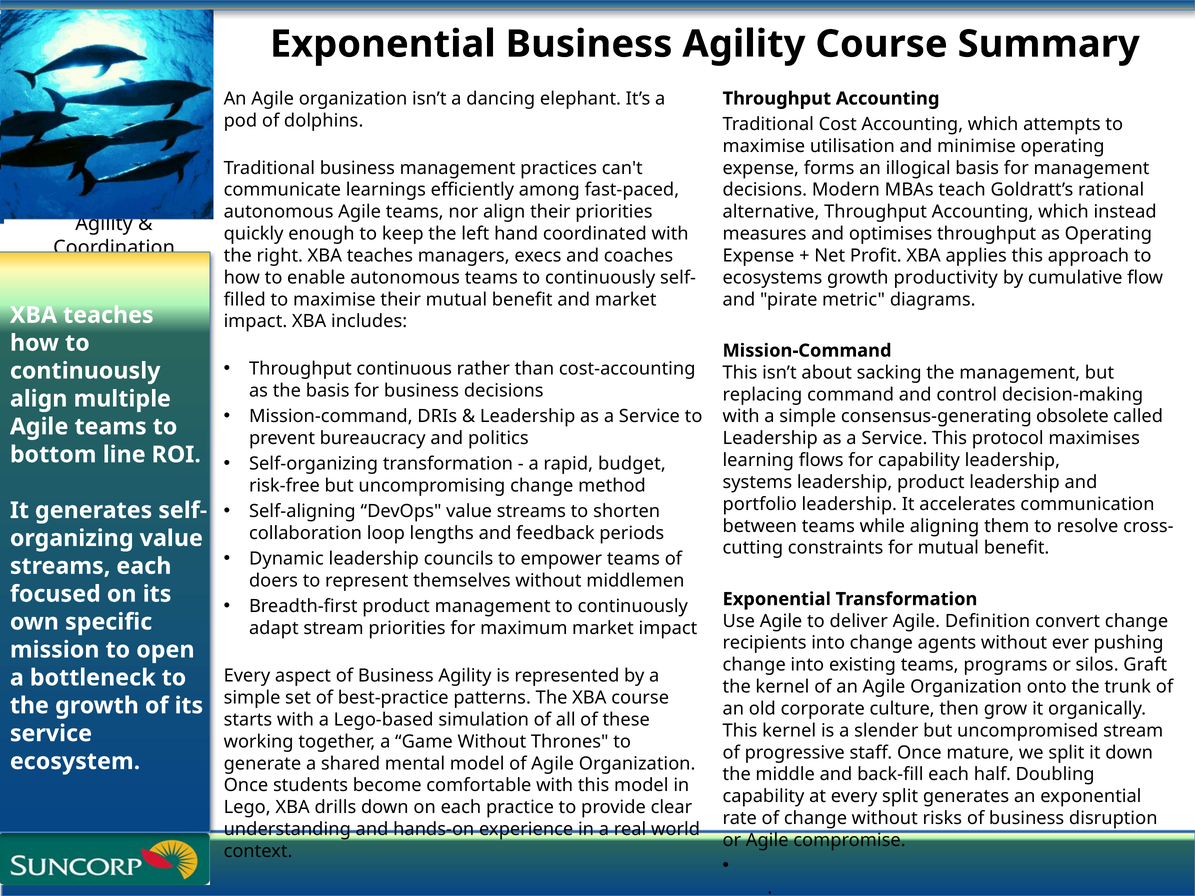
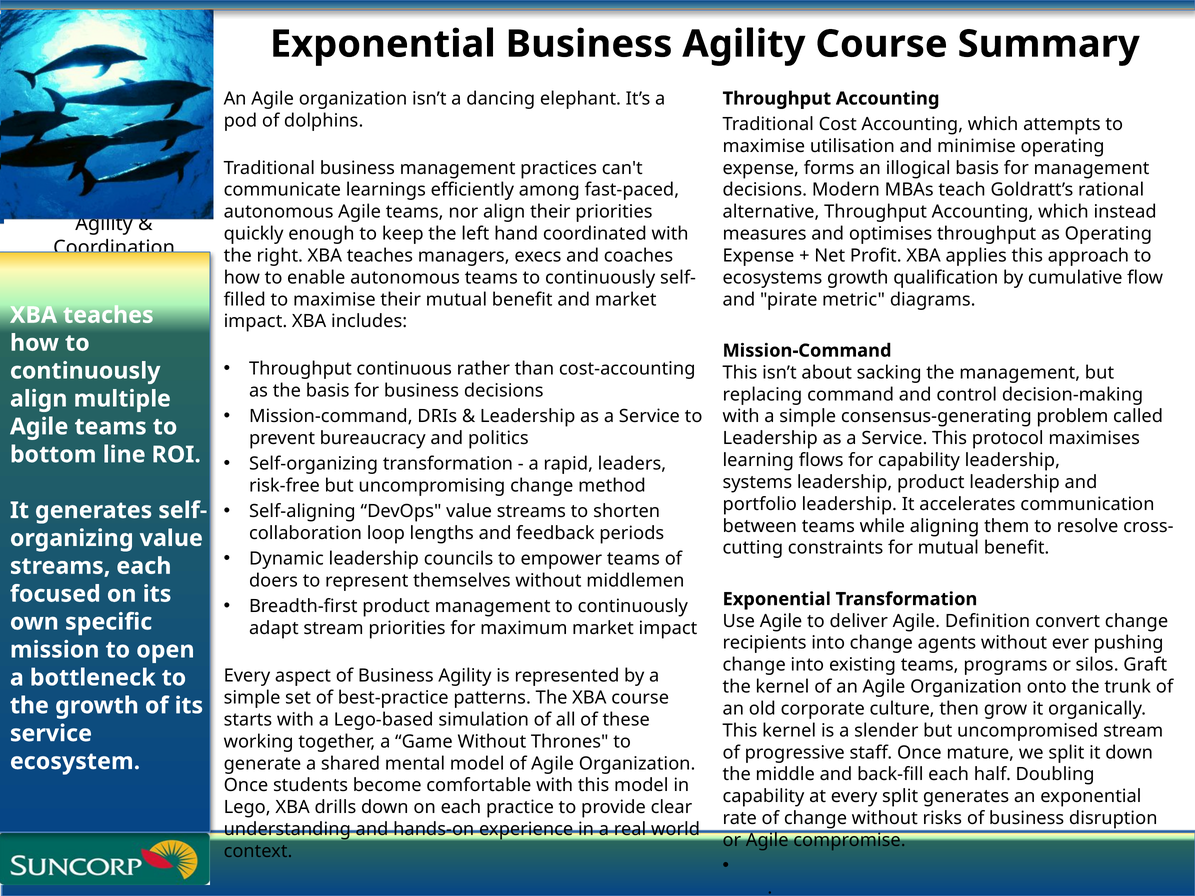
productivity: productivity -> qualification (946, 278)
obsolete: obsolete -> problem (1072, 417)
budget: budget -> leaders (632, 464)
